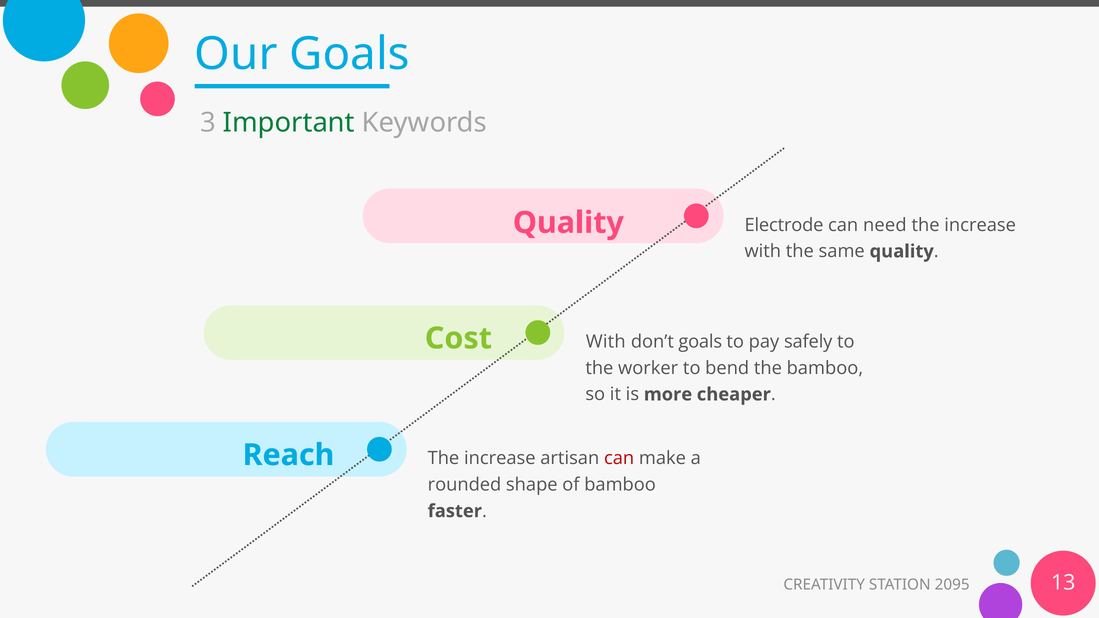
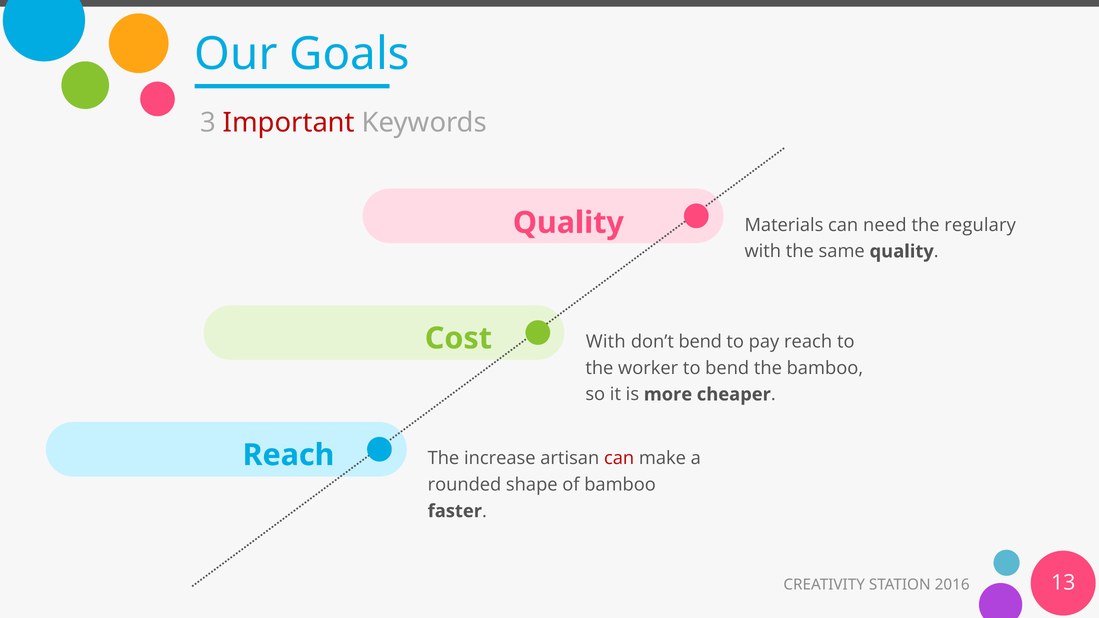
Important colour: green -> red (289, 123)
Electrode: Electrode -> Materials (784, 225)
increase: increase -> regulary (980, 225)
don’t goals: goals -> bend (700, 342)
pay safely: safely -> reach (808, 342)
2095: 2095 -> 2016 (952, 585)
